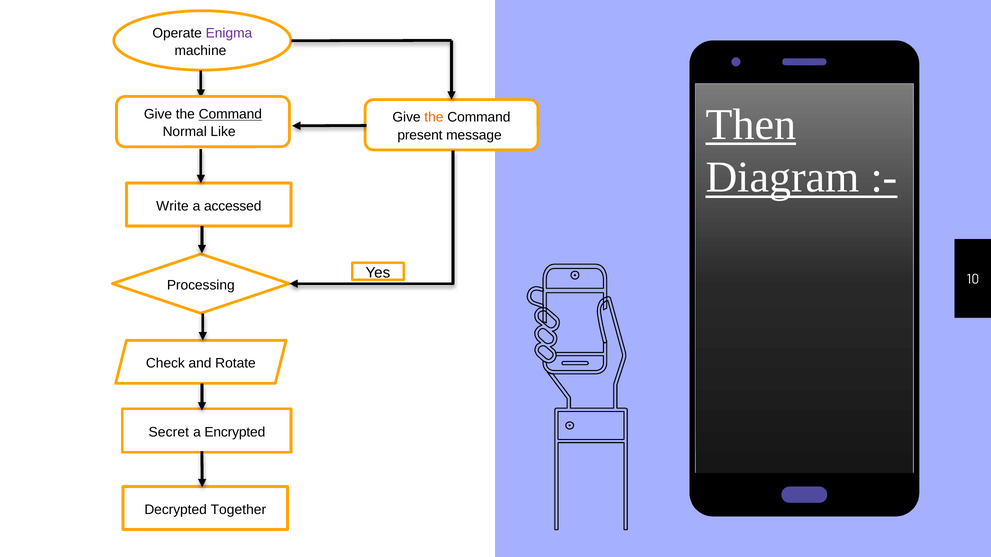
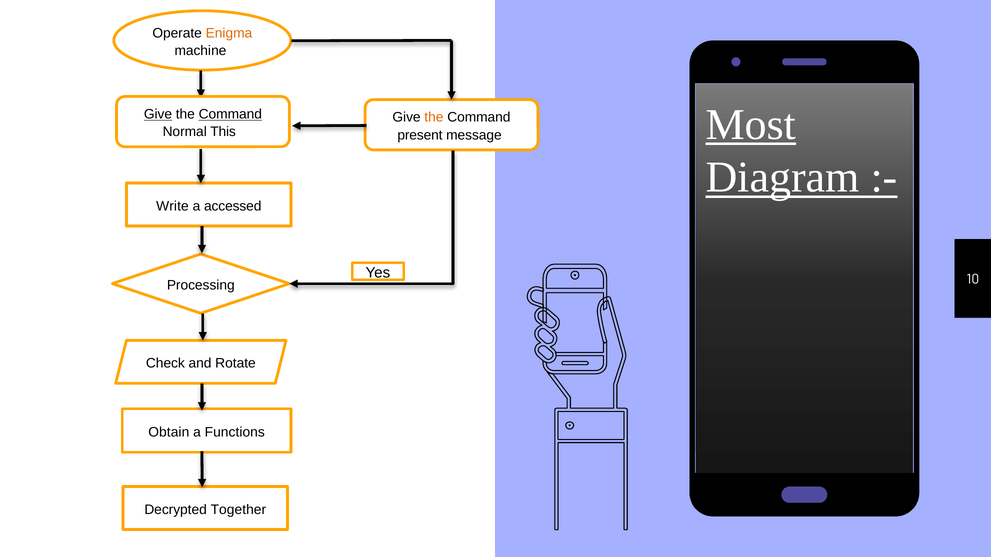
Enigma colour: purple -> orange (229, 33)
Then: Then -> Most (751, 125)
Give underline: none -> present (158, 114)
Like: Like -> This (223, 132)
Secret: Secret -> Obtain (169, 432)
Encrypted: Encrypted -> Functions (235, 432)
